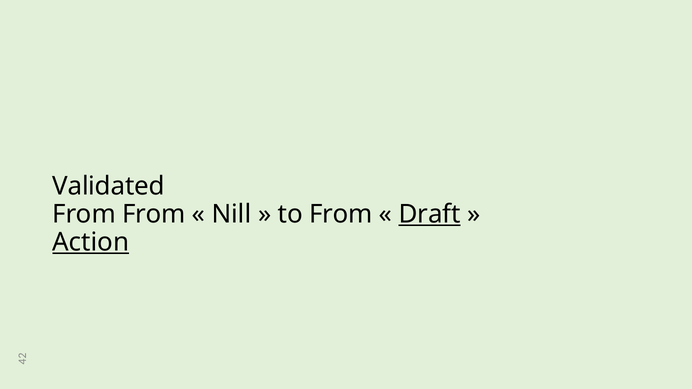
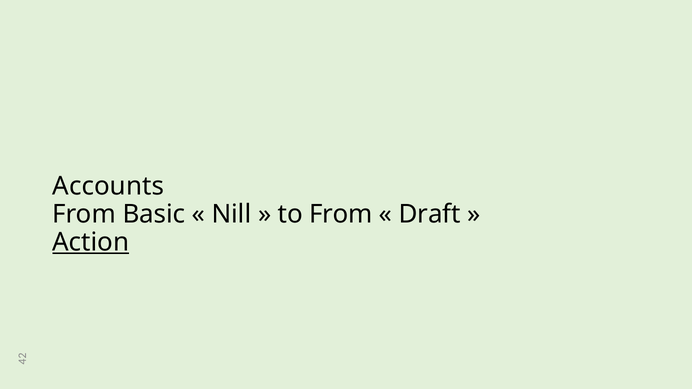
Validated: Validated -> Accounts (108, 186)
From From: From -> Basic (154, 214)
Draft underline: present -> none (430, 214)
